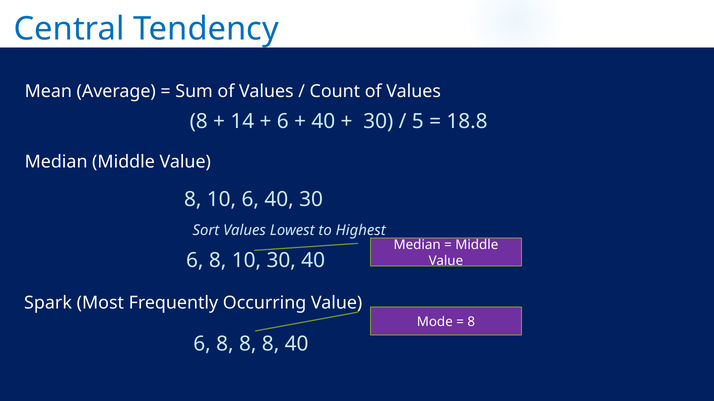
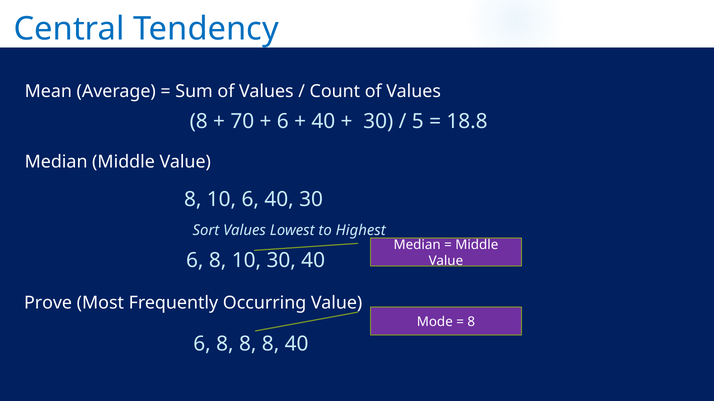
14: 14 -> 70 (242, 121)
Spark: Spark -> Prove (48, 303)
